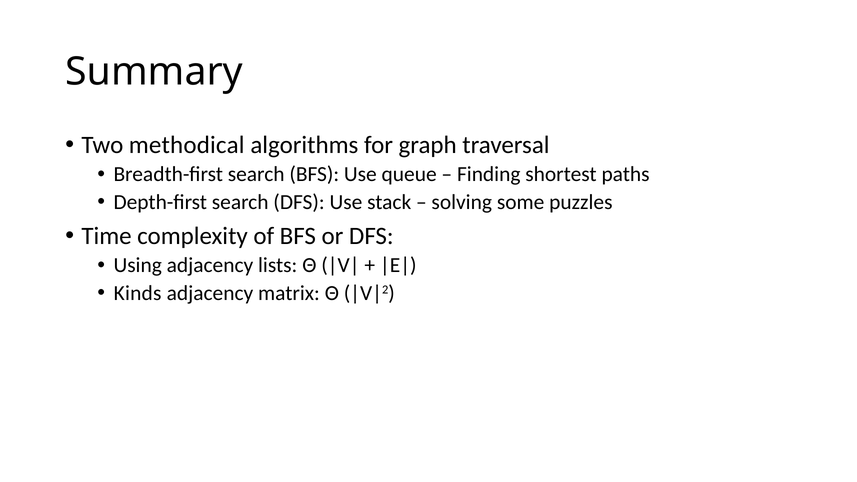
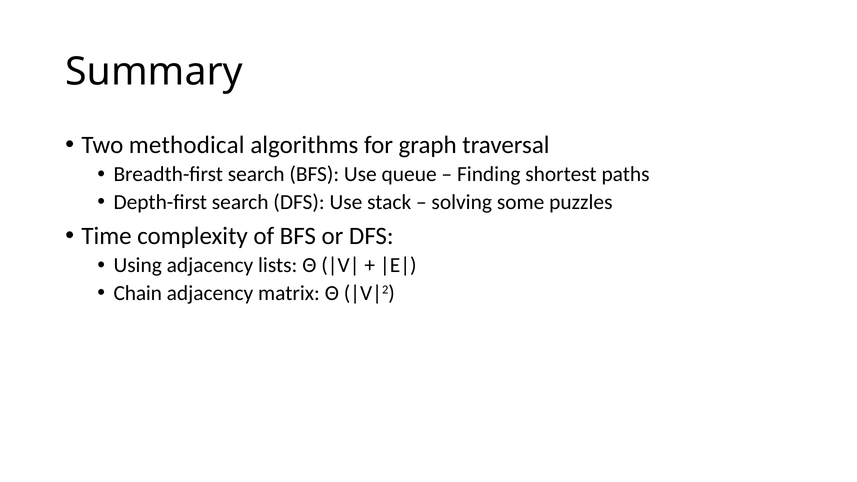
Kinds: Kinds -> Chain (138, 293)
